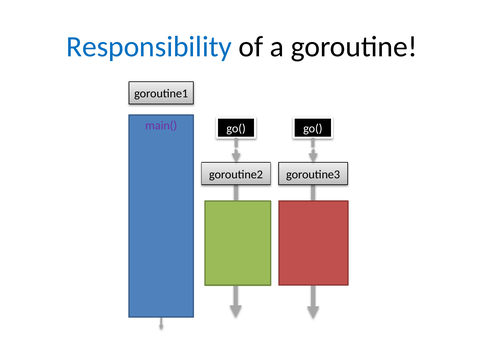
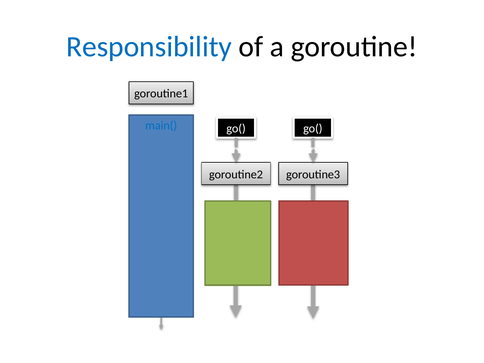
main( colour: purple -> blue (161, 126)
